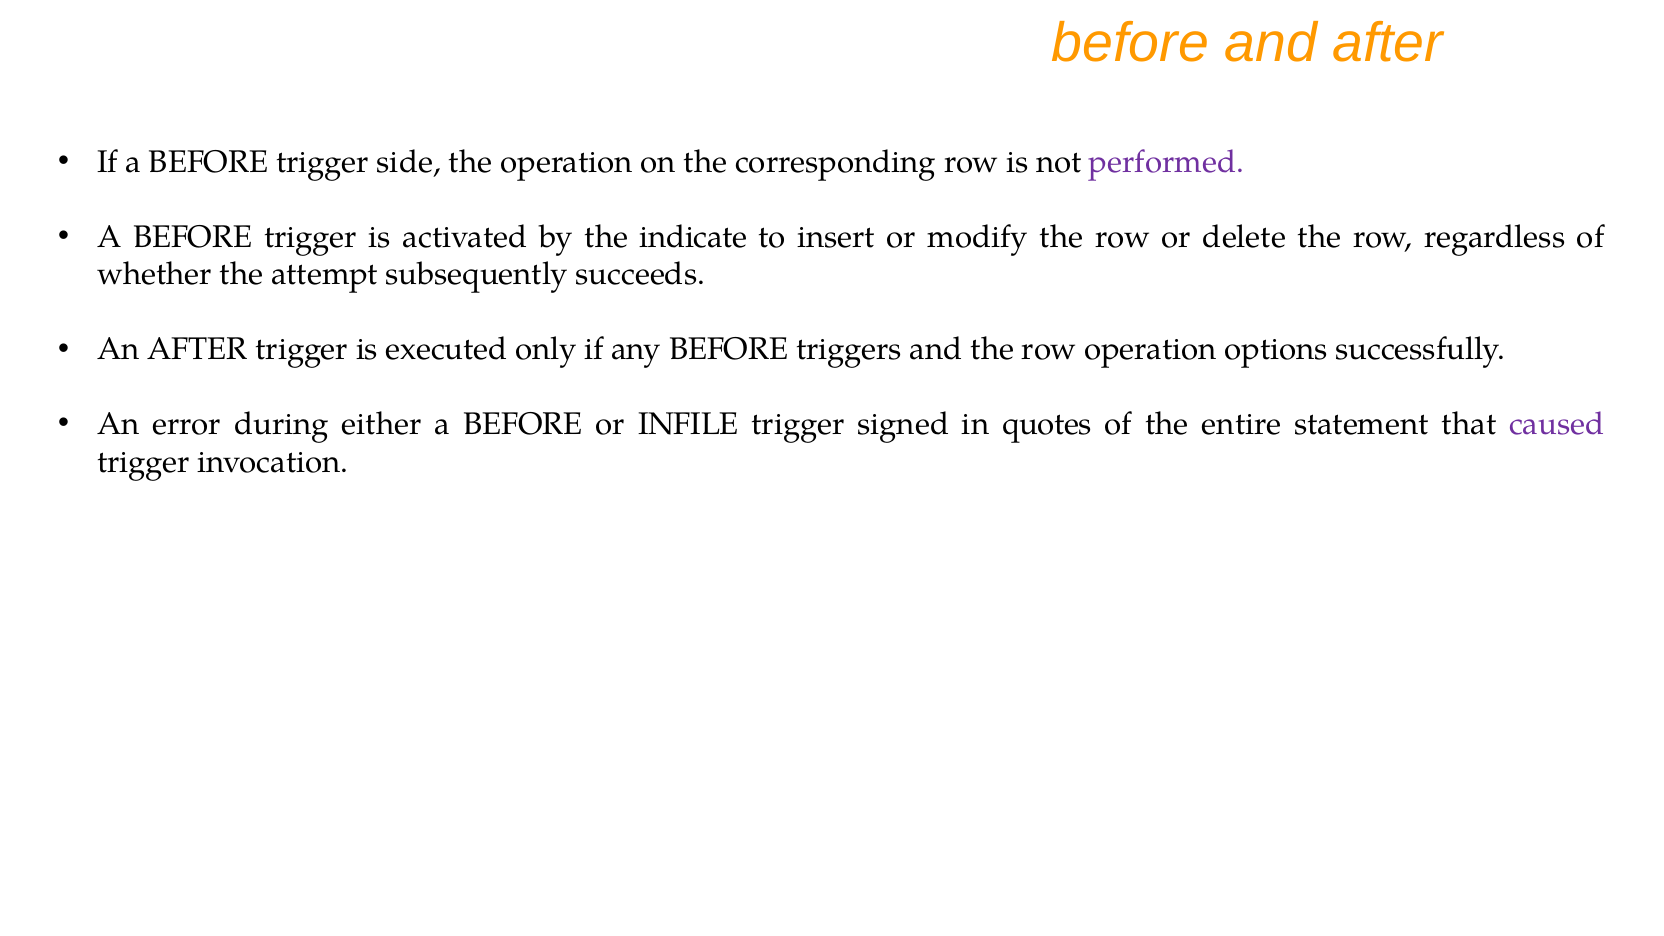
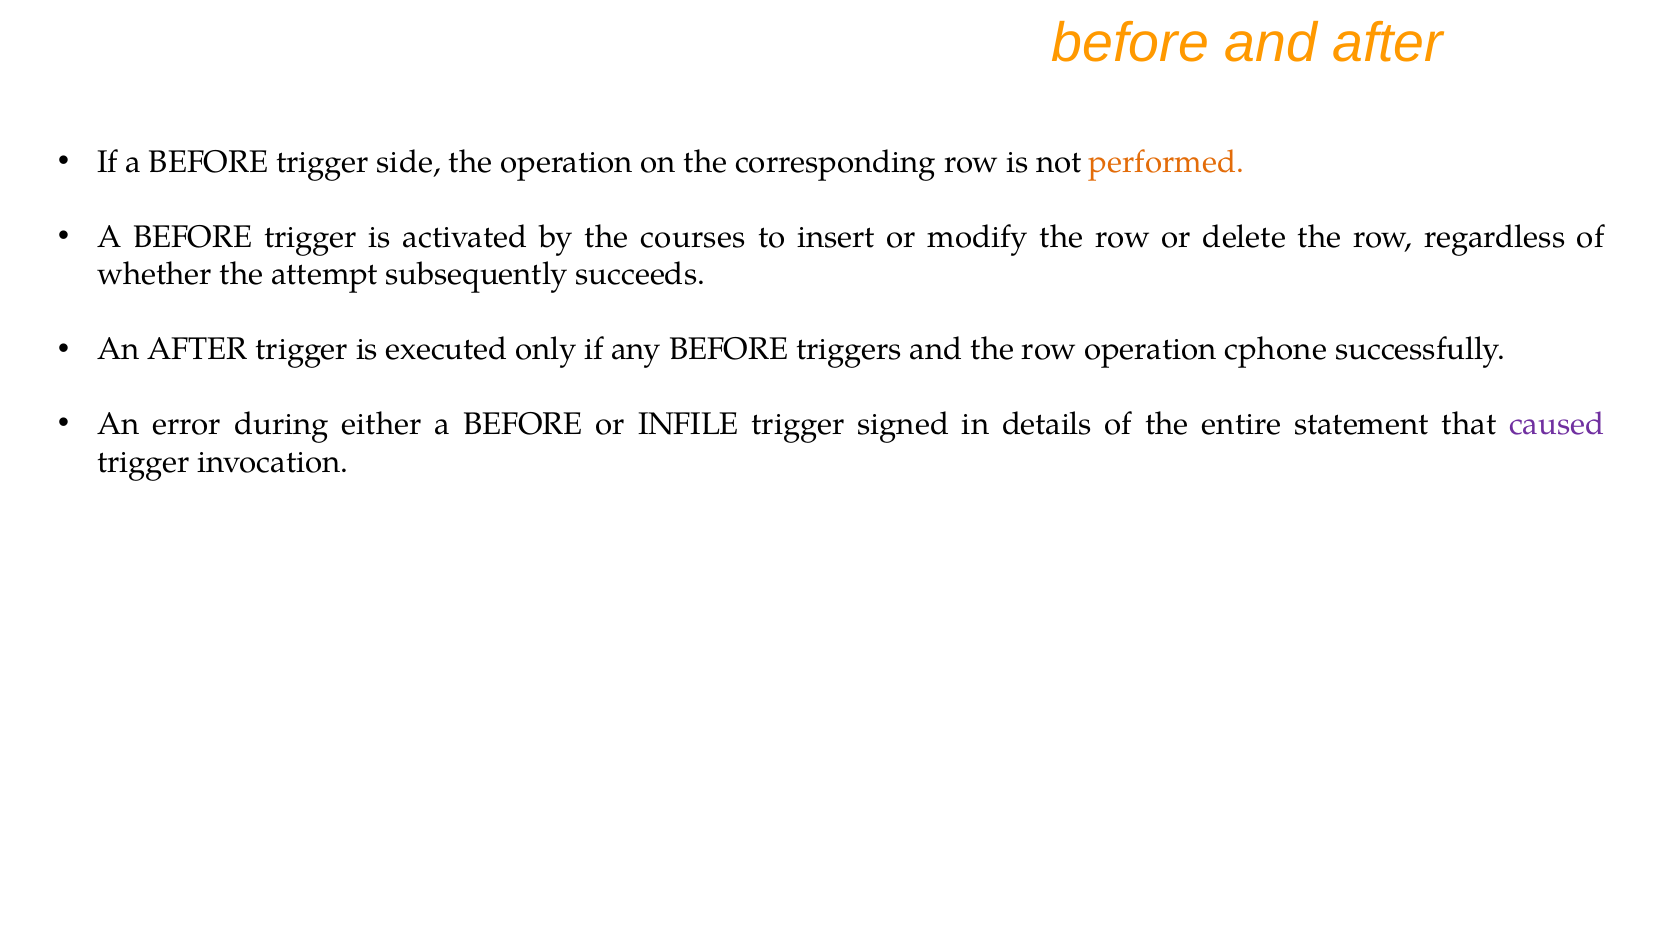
performed colour: purple -> orange (1166, 162)
indicate: indicate -> courses (693, 237)
options: options -> cphone (1276, 349)
quotes: quotes -> details (1047, 424)
